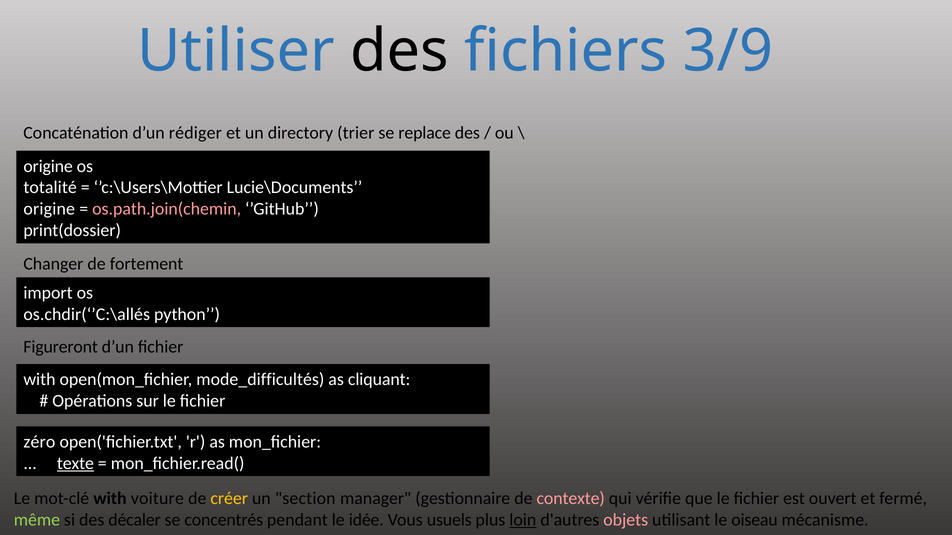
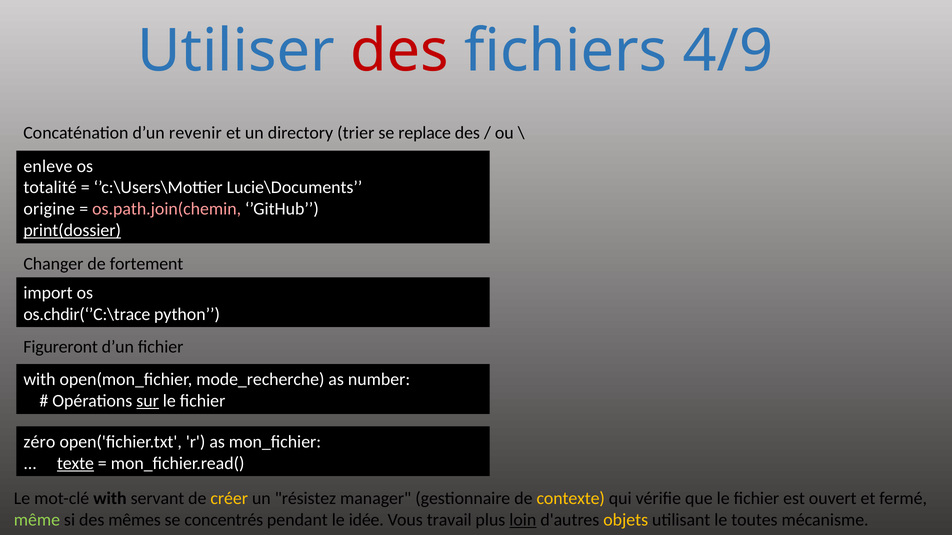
des colour: black -> red (400, 51)
3/9: 3/9 -> 4/9 (728, 51)
rédiger: rédiger -> revenir (195, 133)
origine: origine -> enleve (48, 166)
print(dossier underline: none -> present (72, 231)
os.chdir(‘’C:\allés: os.chdir(‘’C:\allés -> os.chdir(‘’C:\trace (87, 314)
mode_difficultés: mode_difficultés -> mode_recherche (260, 380)
cliquant: cliquant -> number (379, 380)
sur underline: none -> present (148, 401)
voiture: voiture -> servant (157, 499)
section: section -> résistez (305, 499)
contexte colour: pink -> yellow (571, 499)
décaler: décaler -> mêmes (135, 520)
usuels: usuels -> travail (449, 520)
objets colour: pink -> yellow (626, 520)
oiseau: oiseau -> toutes (754, 520)
